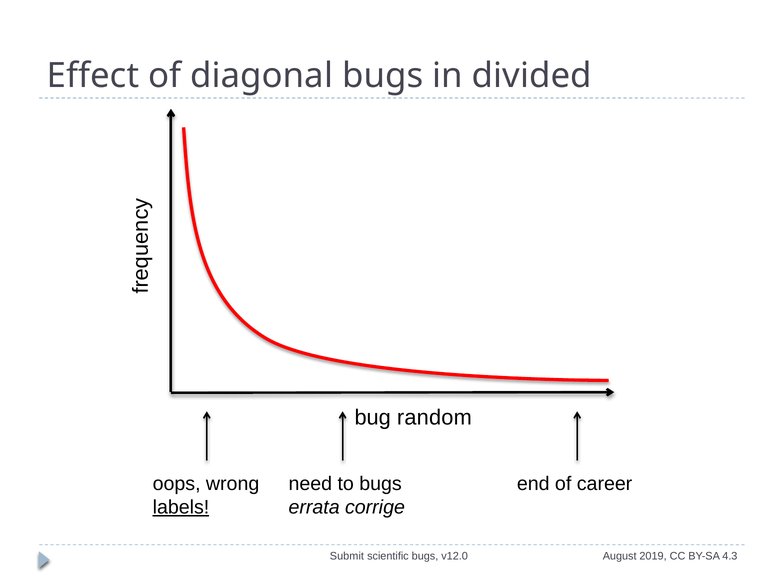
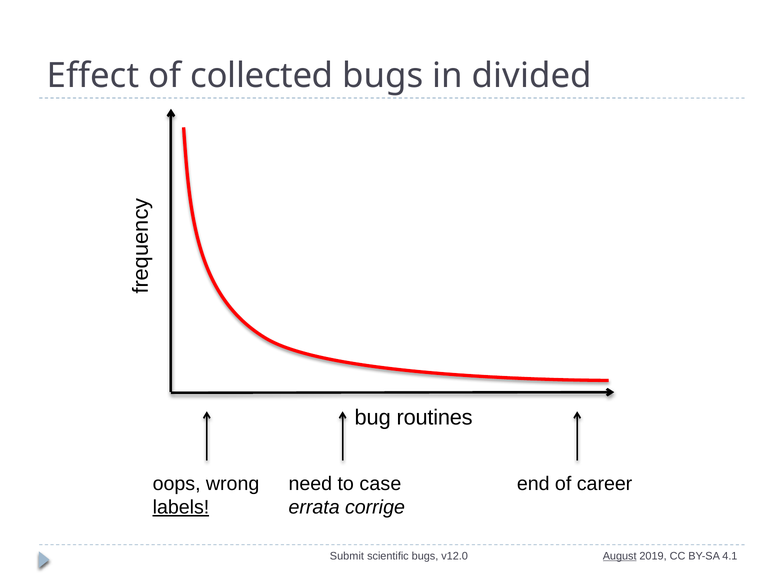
diagonal: diagonal -> collected (262, 76)
random: random -> routines (435, 417)
to bugs: bugs -> case (380, 484)
August underline: none -> present (620, 556)
4.3: 4.3 -> 4.1 (730, 556)
